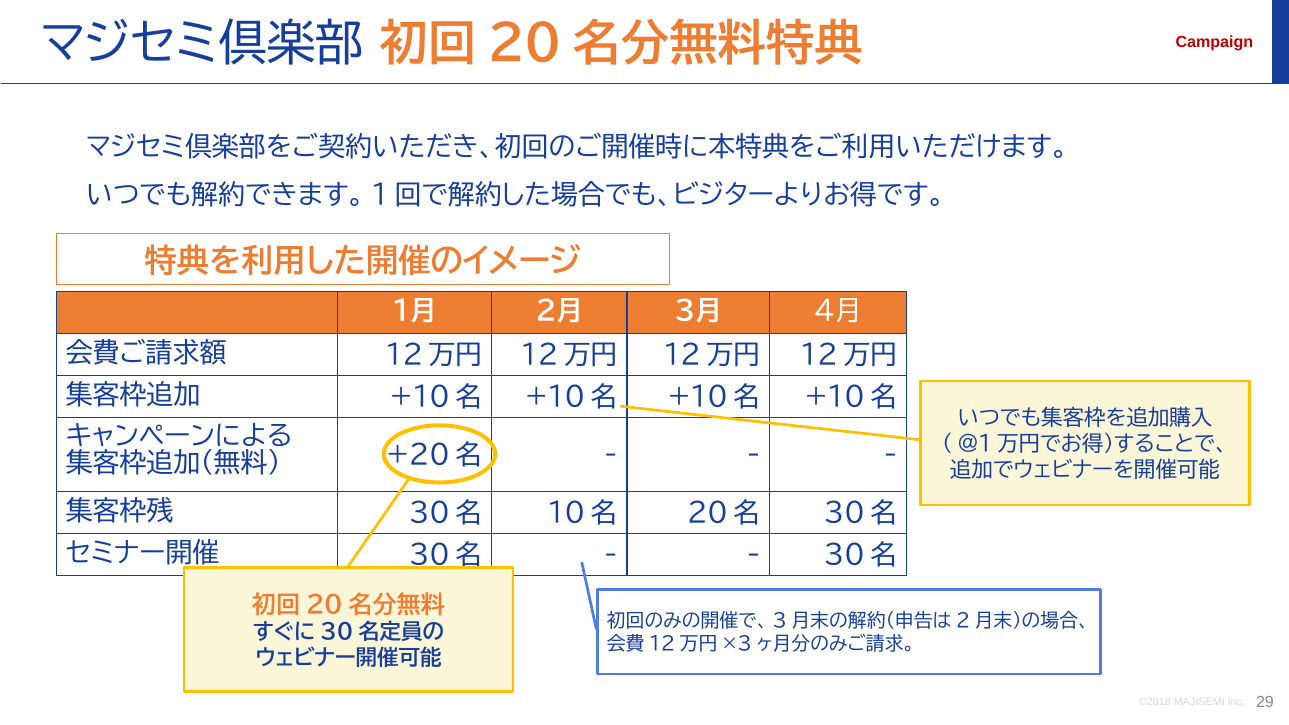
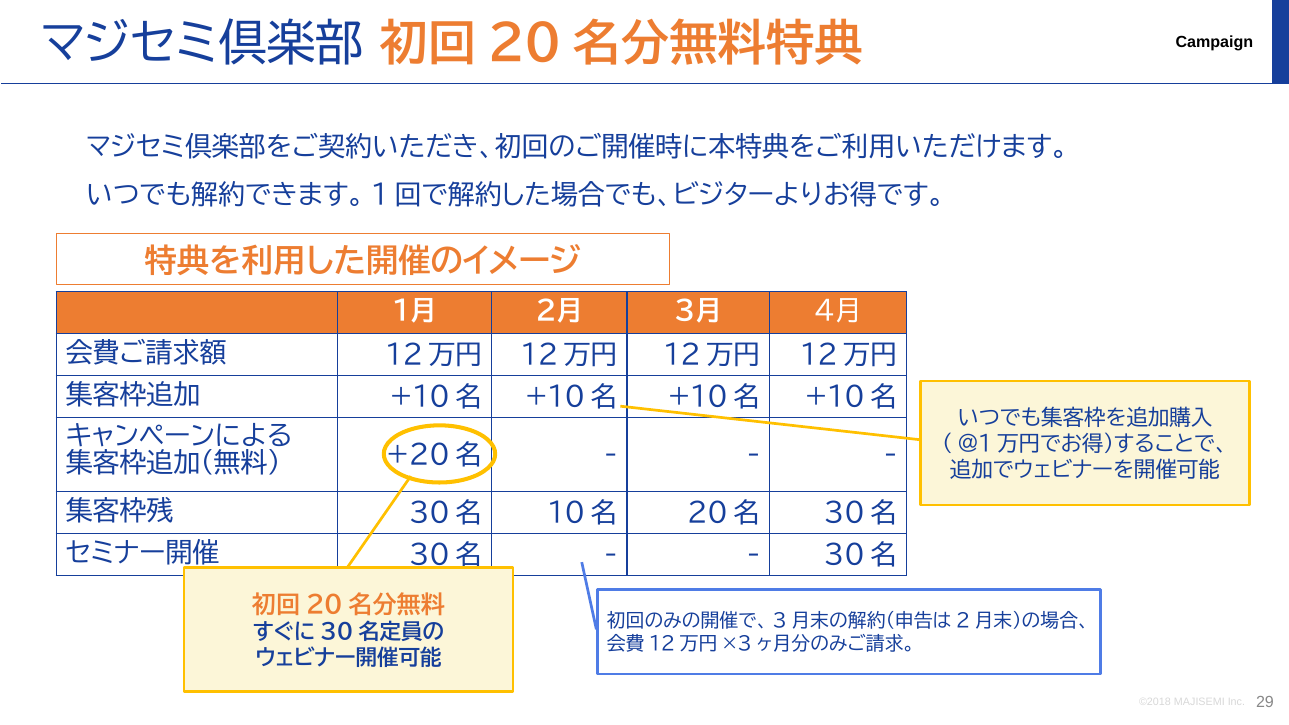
Campaign colour: red -> black (1214, 42)
